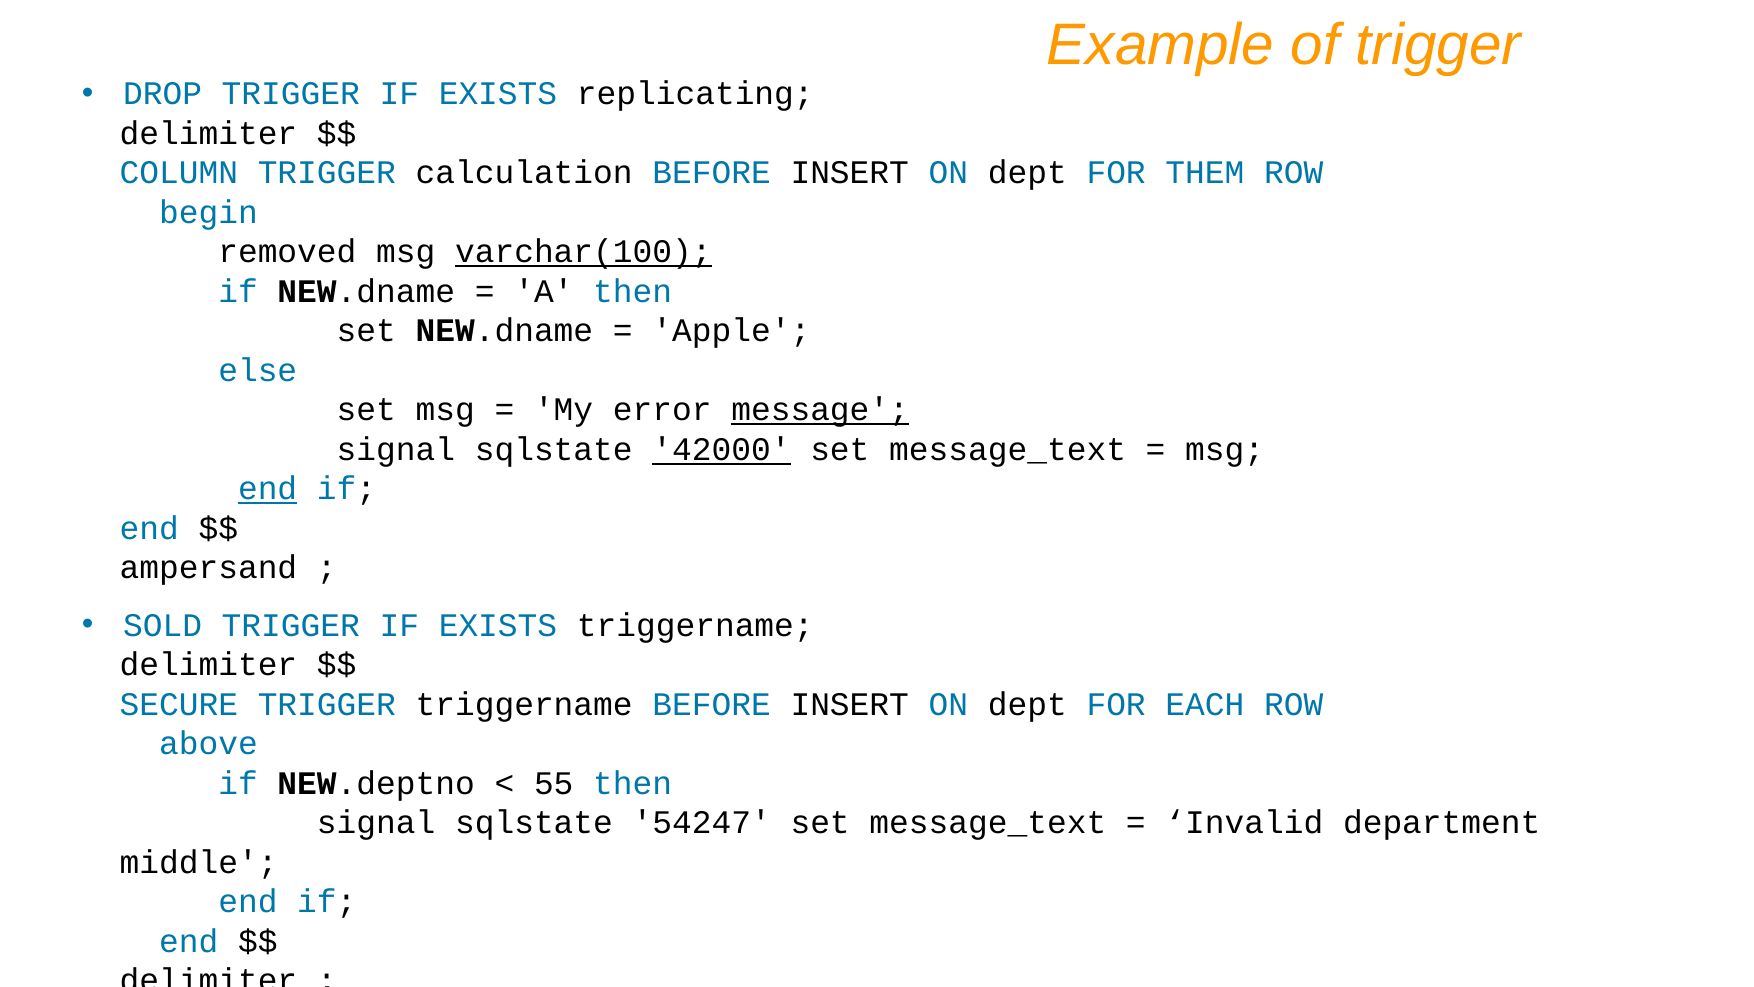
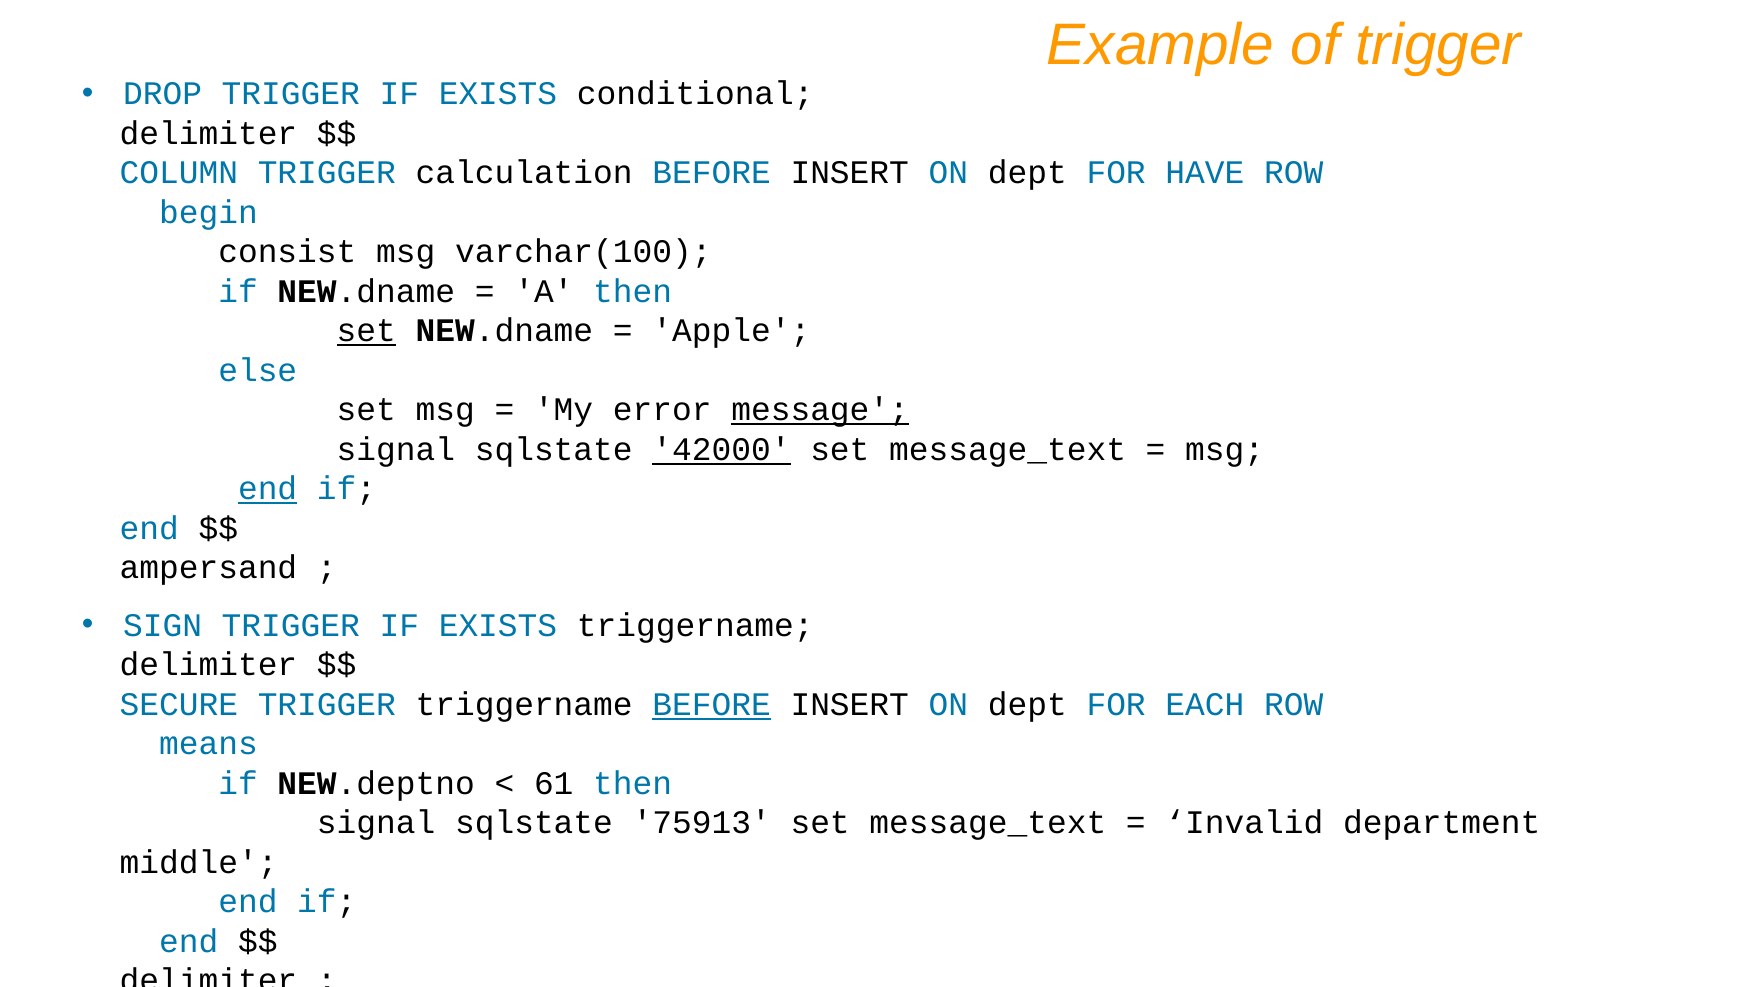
replicating: replicating -> conditional (695, 94)
THEM: THEM -> HAVE (1205, 173)
removed: removed -> consist (287, 252)
varchar(100 underline: present -> none (583, 252)
set underline: none -> present (366, 331)
SOLD: SOLD -> SIGN (163, 625)
BEFORE underline: none -> present (712, 704)
above: above -> means (208, 744)
55: 55 -> 61 (554, 783)
54247: 54247 -> 75913 (702, 823)
